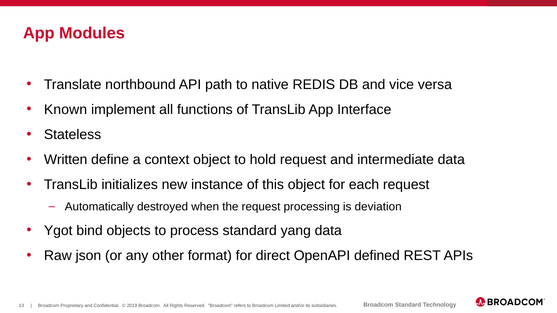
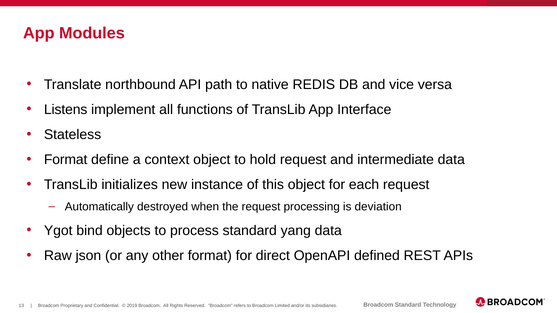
Known: Known -> Listens (66, 110)
Written: Written -> Format (66, 160)
